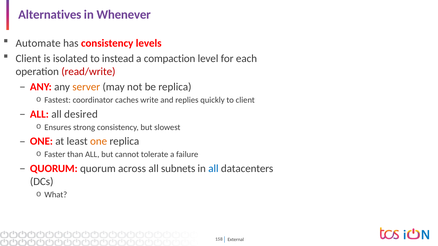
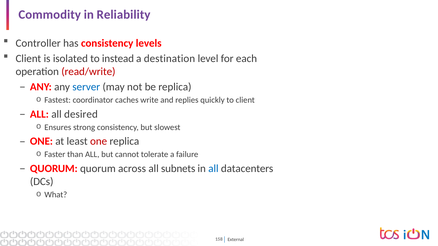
Alternatives: Alternatives -> Commodity (50, 15)
Whenever: Whenever -> Reliability (124, 15)
Automate: Automate -> Controller (38, 43)
compaction: compaction -> destination (169, 59)
server colour: orange -> blue (86, 87)
one colour: orange -> red (99, 142)
